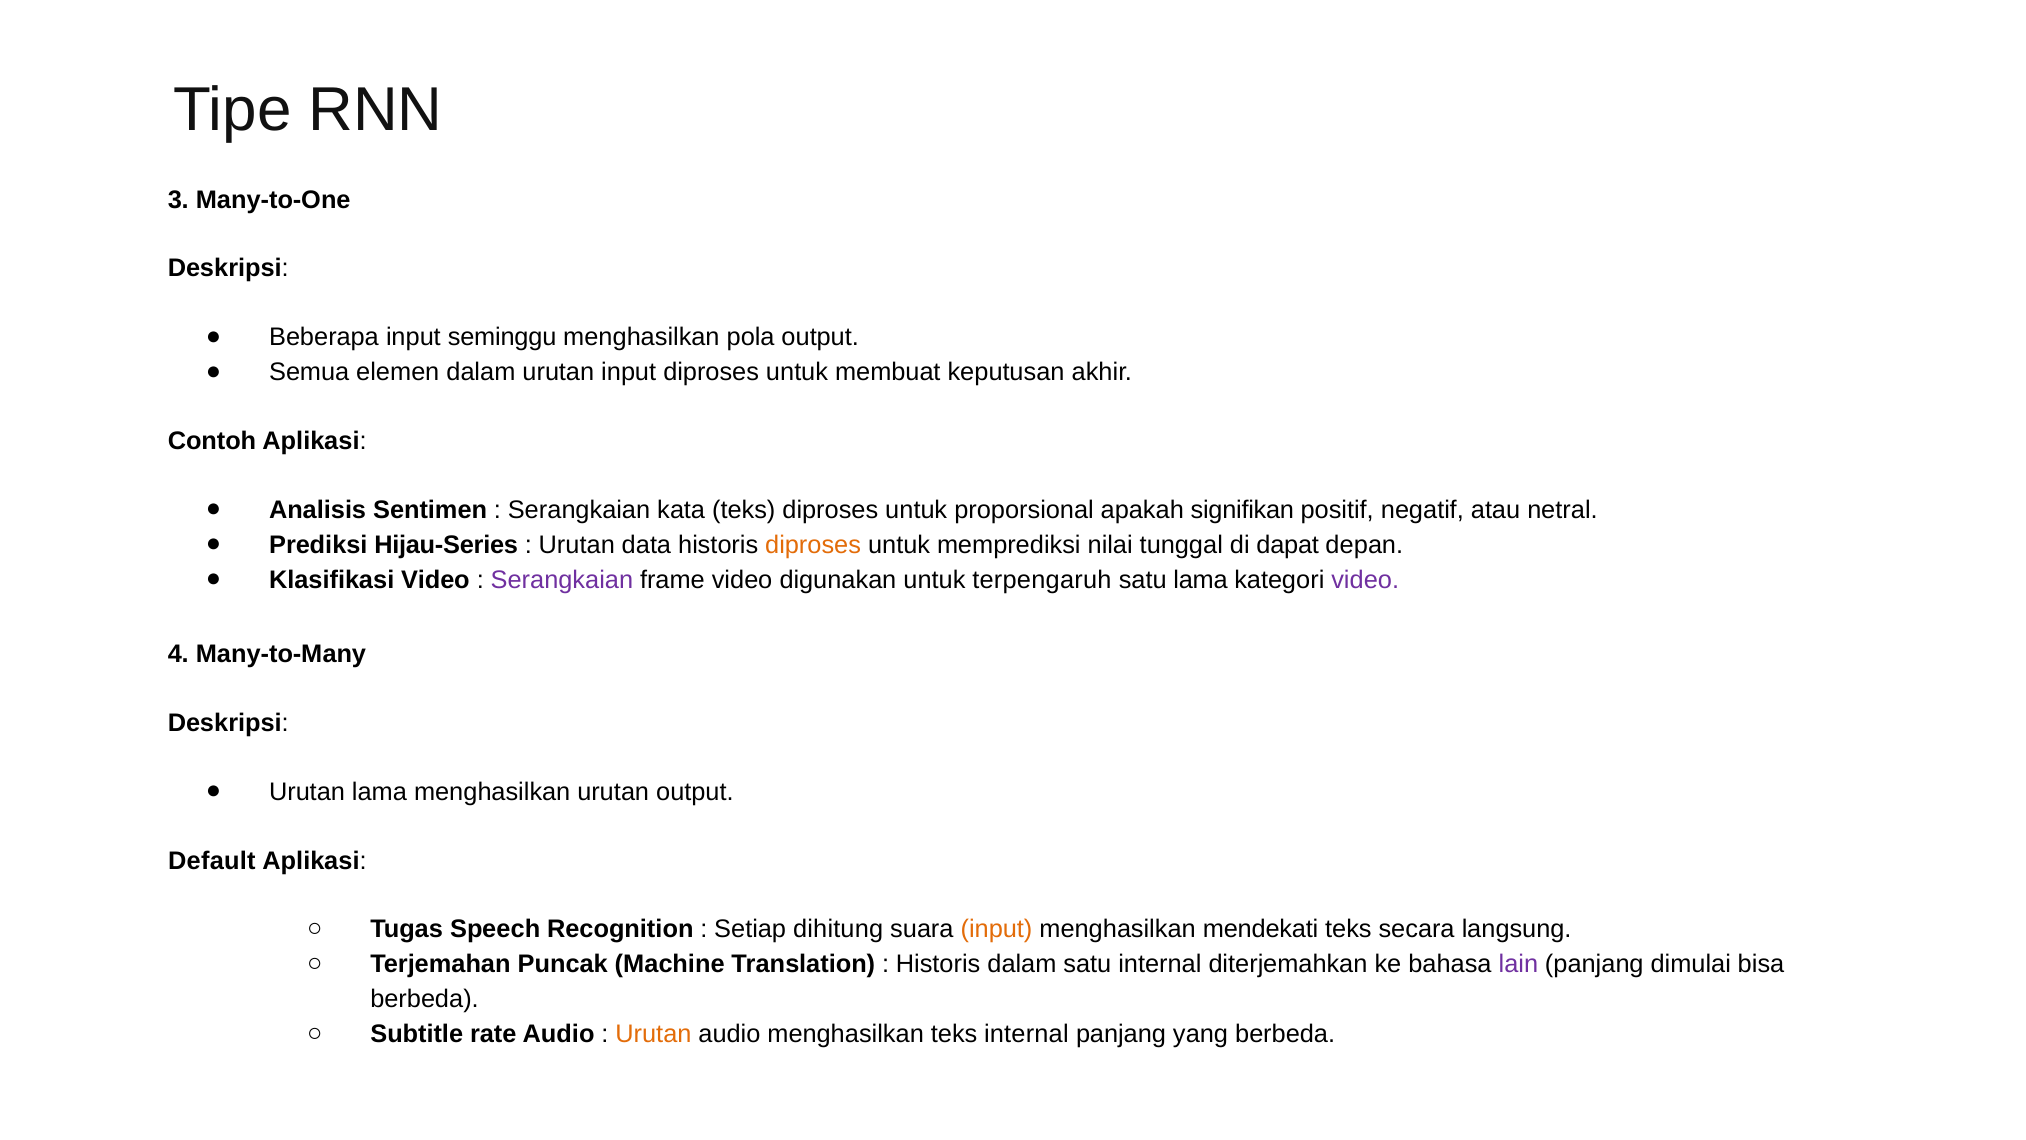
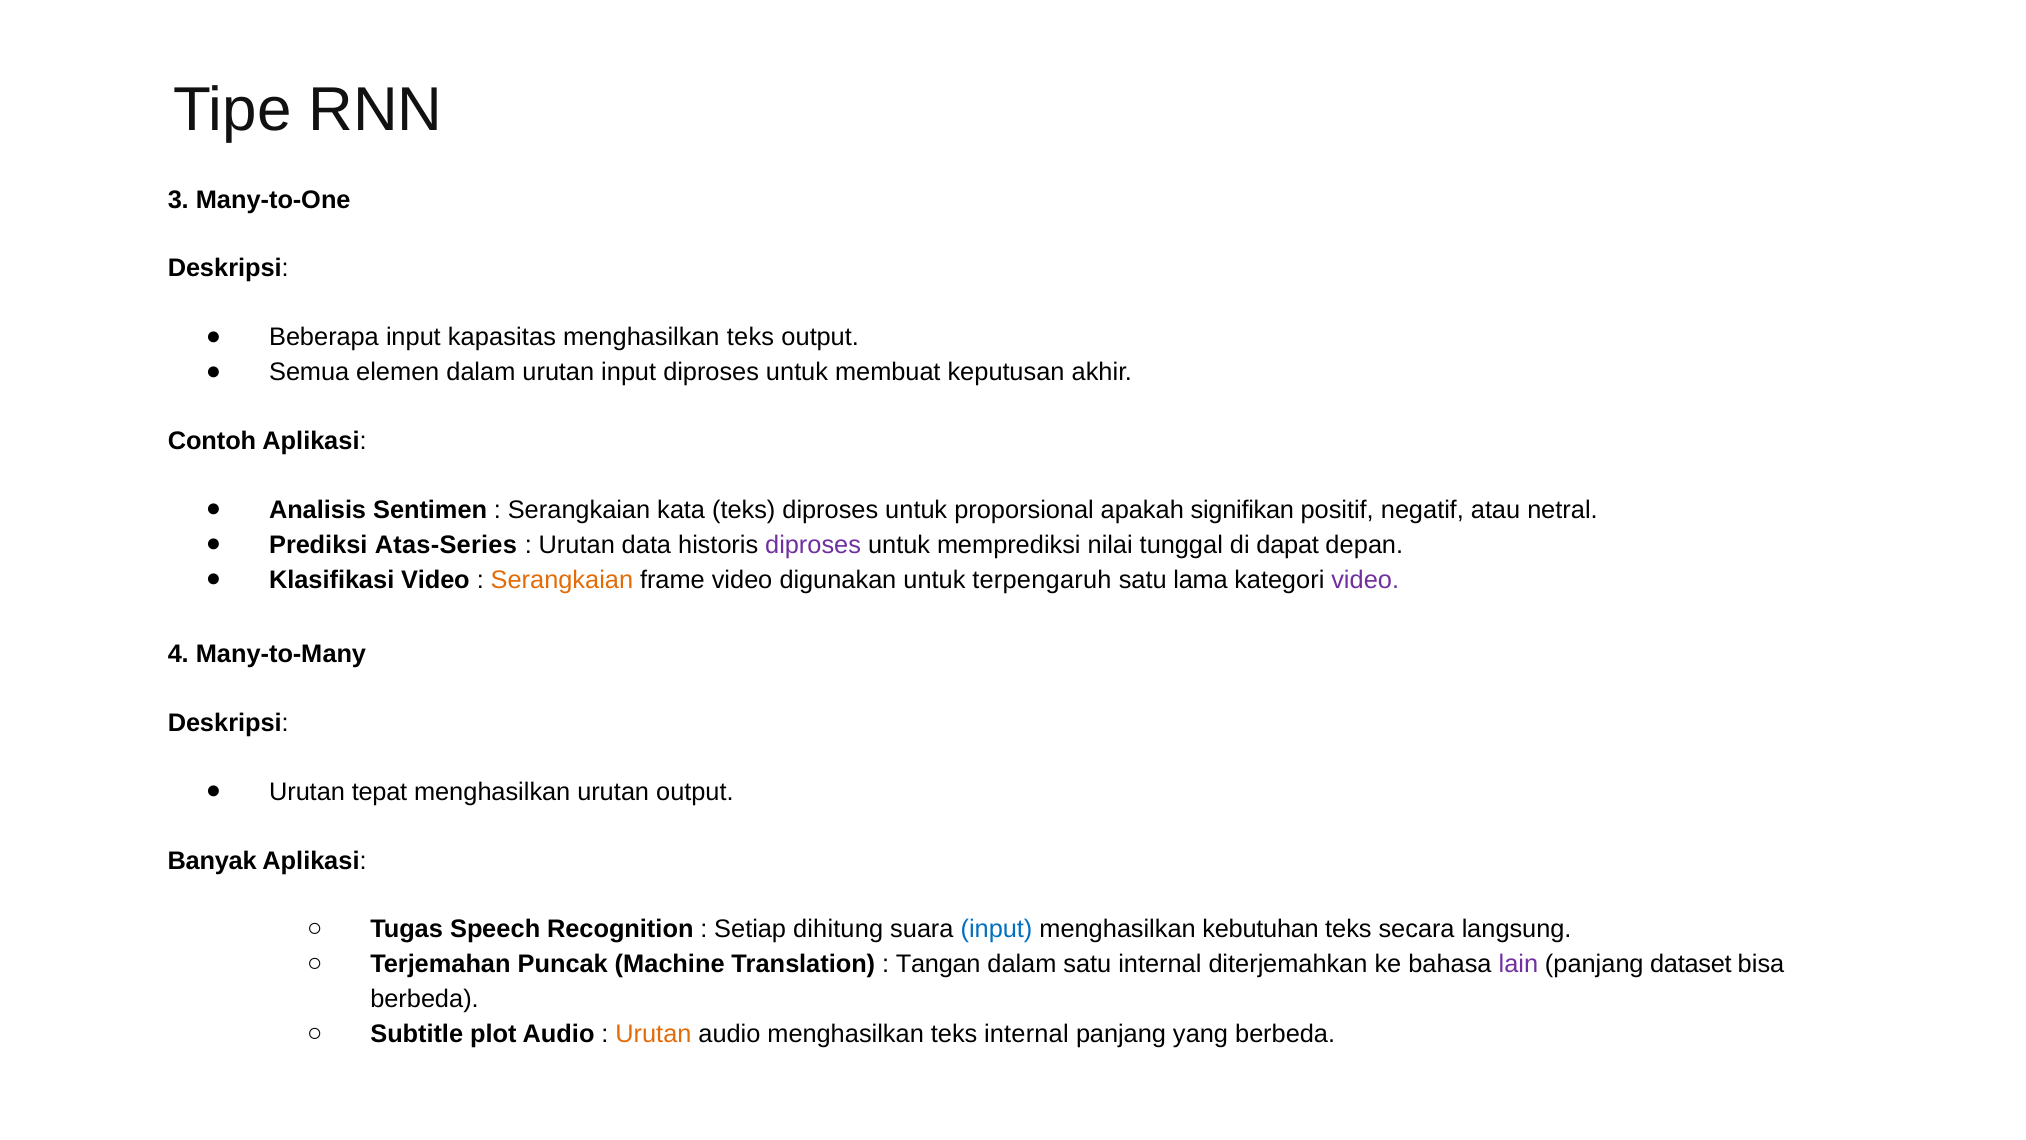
seminggu: seminggu -> kapasitas (502, 337)
pola: pola -> teks (751, 337)
Hijau-Series: Hijau-Series -> Atas-Series (446, 545)
diproses colour: orange -> purple (813, 545)
Serangkaian colour: purple -> orange (562, 580)
Urutan lama: lama -> tepat (380, 792)
Default: Default -> Banyak (212, 860)
input colour: orange -> blue (997, 929)
mendekati: mendekati -> kebutuhan (1261, 929)
Historis: Historis -> Tangan (938, 964)
dimulai: dimulai -> dataset (1691, 964)
rate: rate -> plot (493, 1034)
